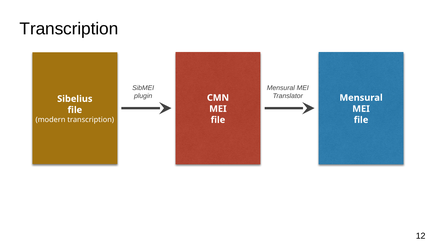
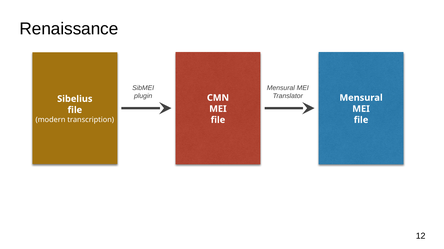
Transcription: Transcription -> Renaissance (69, 29)
